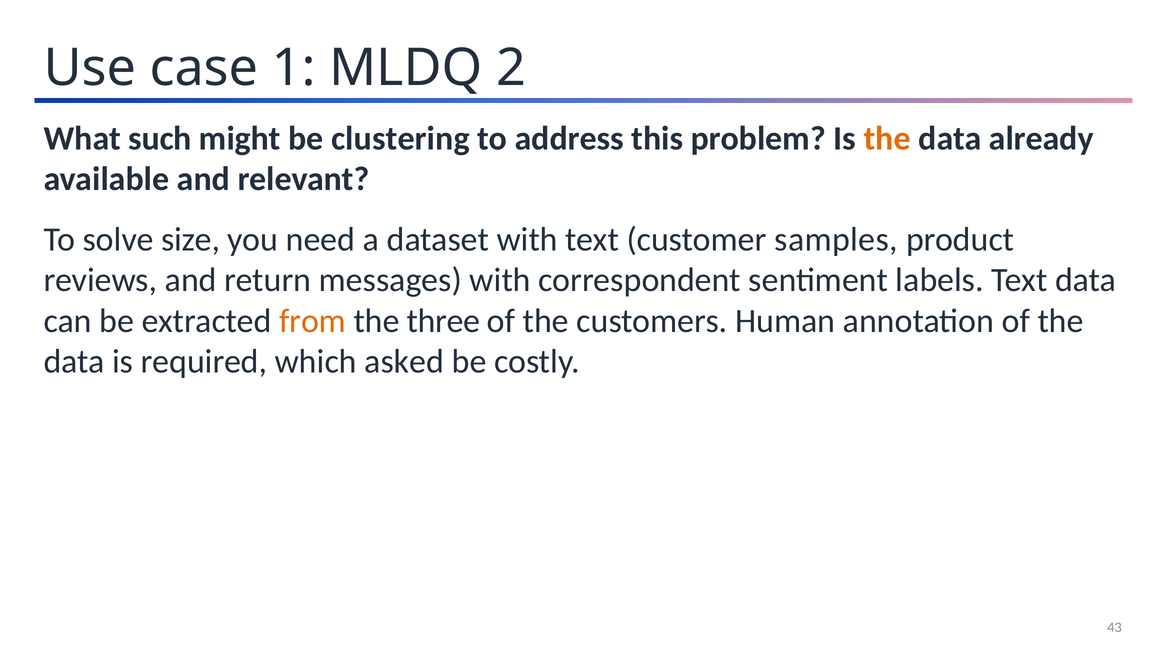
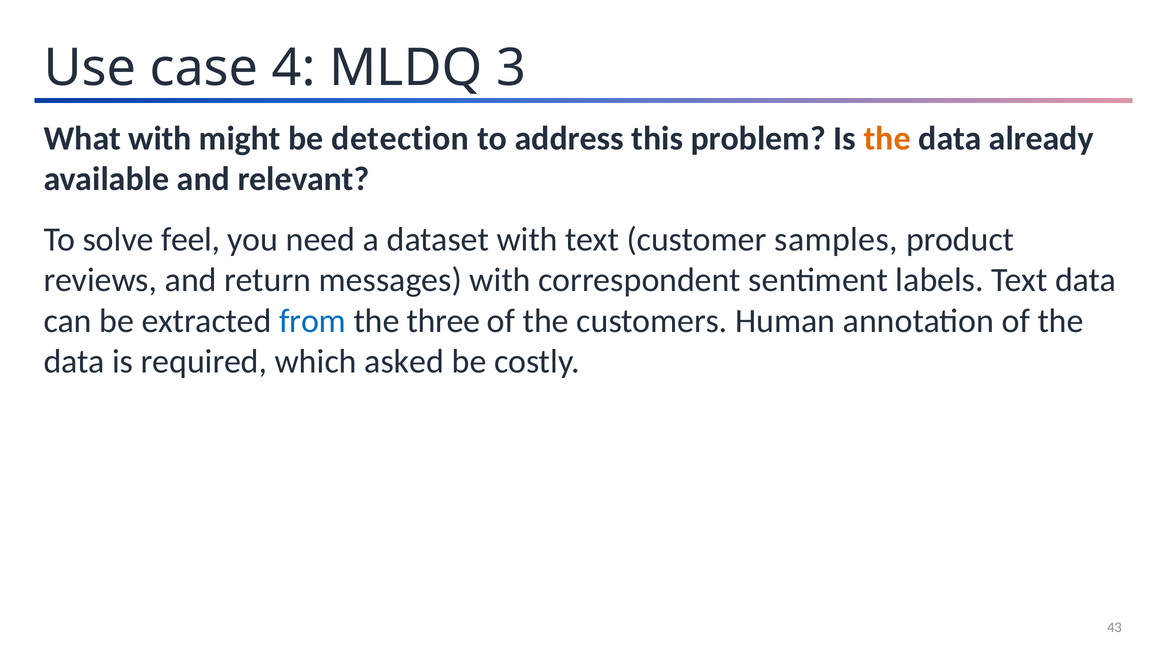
1: 1 -> 4 (294, 68)
2: 2 -> 3 (511, 68)
What such: such -> with (160, 139)
clustering: clustering -> detection (400, 139)
size: size -> feel (191, 240)
from colour: orange -> blue (313, 321)
